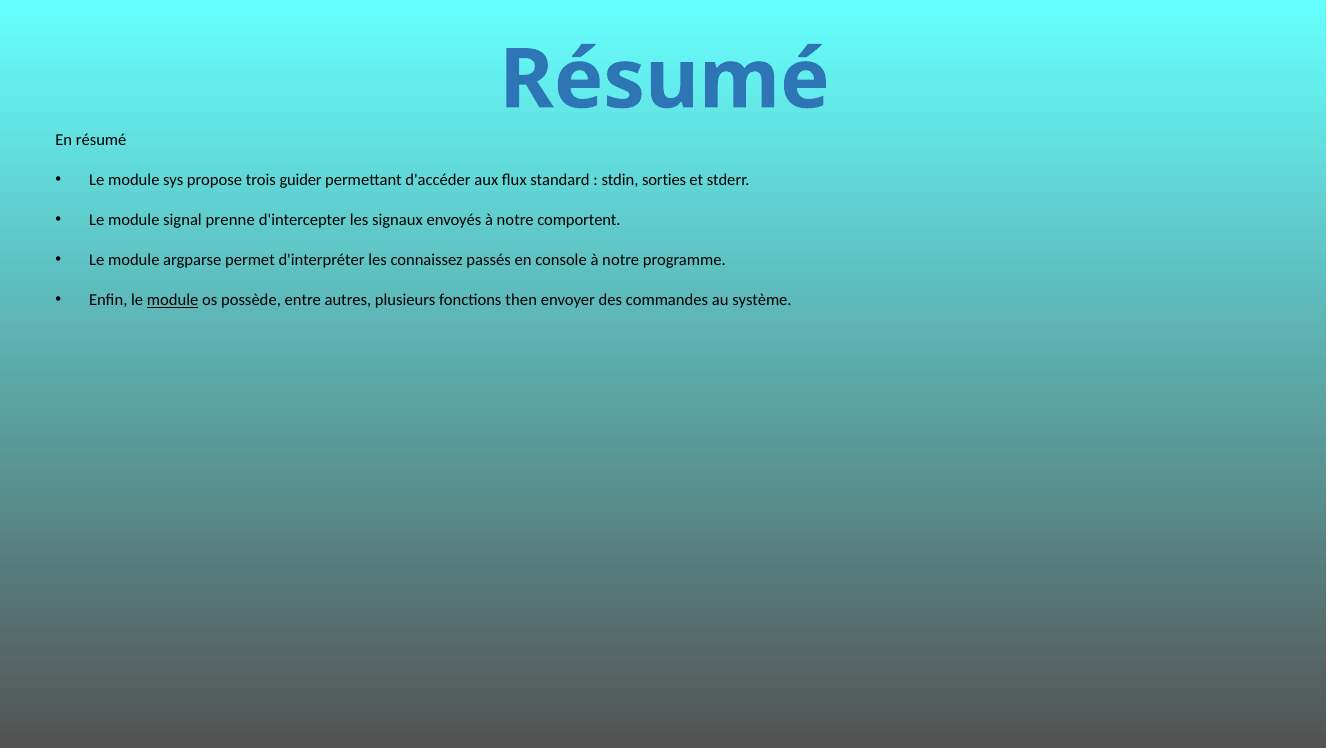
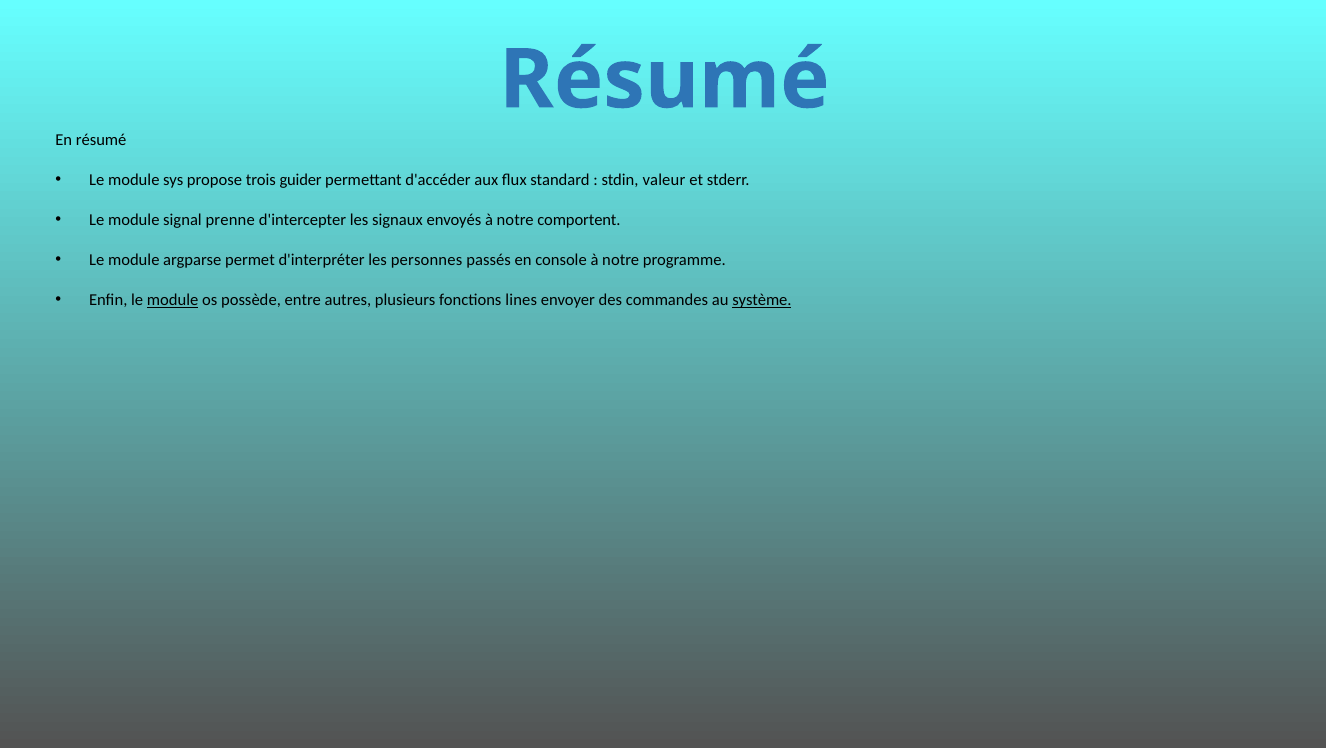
sorties: sorties -> valeur (664, 180)
connaissez: connaissez -> personnes (427, 260)
then: then -> lines (521, 300)
système underline: none -> present (762, 300)
